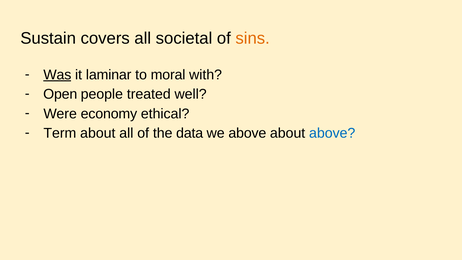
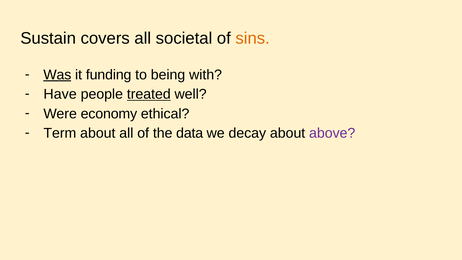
laminar: laminar -> funding (109, 75)
moral: moral -> being (168, 75)
Open: Open -> Have (60, 94)
treated underline: none -> present (149, 94)
we above: above -> decay (247, 133)
above colour: blue -> purple (332, 133)
